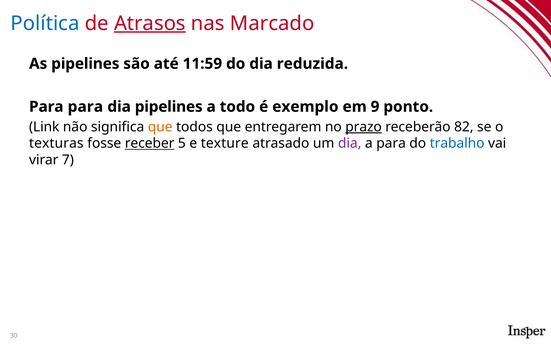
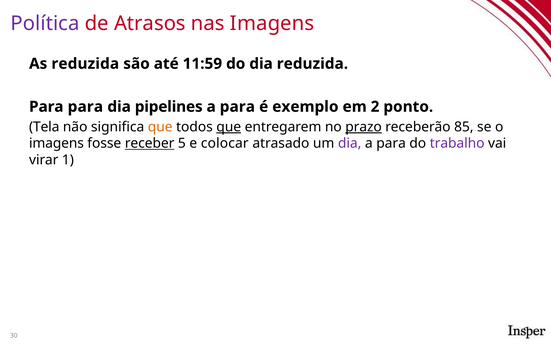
Política colour: blue -> purple (45, 23)
Atrasos underline: present -> none (150, 23)
nas Marcado: Marcado -> Imagens (272, 23)
As pipelines: pipelines -> reduzida (85, 64)
todo: todo -> para (237, 107)
9: 9 -> 2 (375, 107)
Link: Link -> Tela (44, 127)
que underline: none -> present (229, 127)
82: 82 -> 85 (464, 127)
texturas: texturas -> imagens (56, 143)
texture: texture -> colocar (225, 143)
trabalho colour: blue -> purple (457, 143)
7: 7 -> 1 (68, 160)
